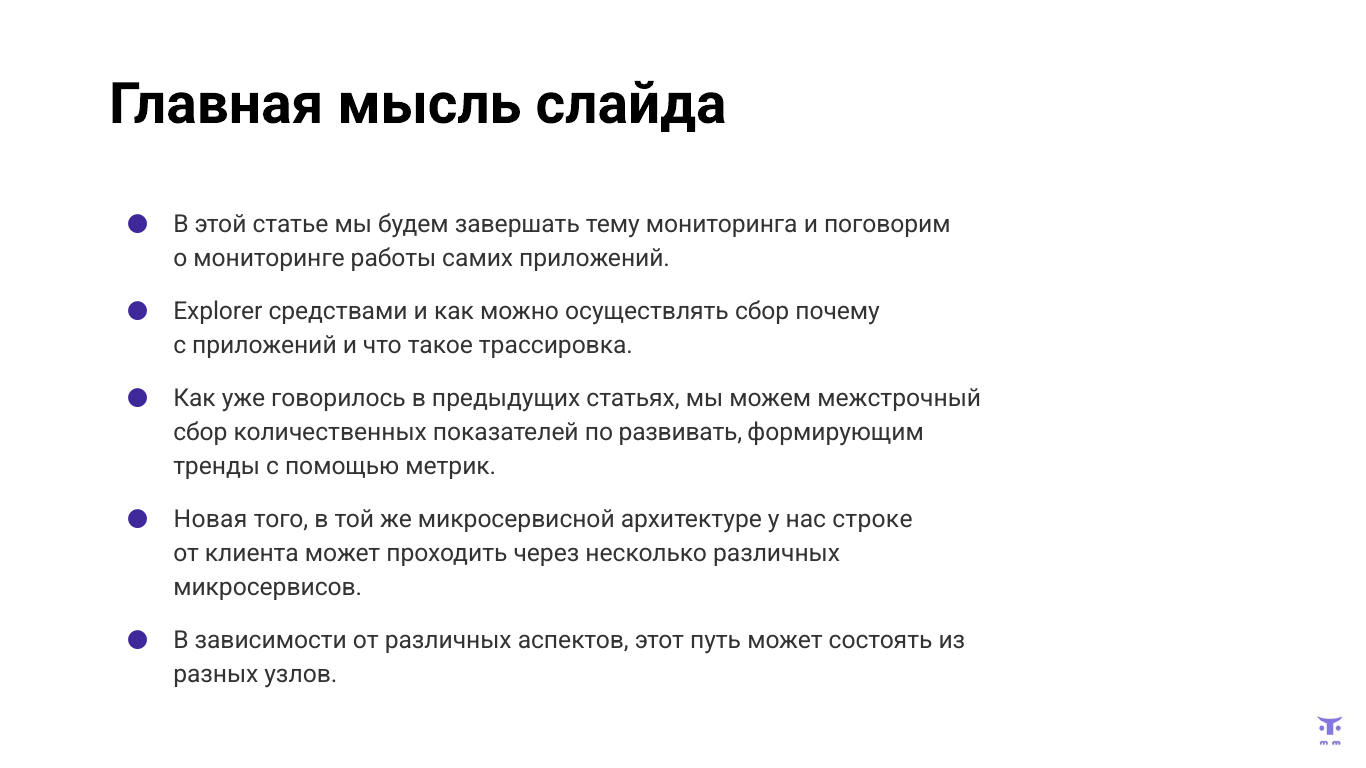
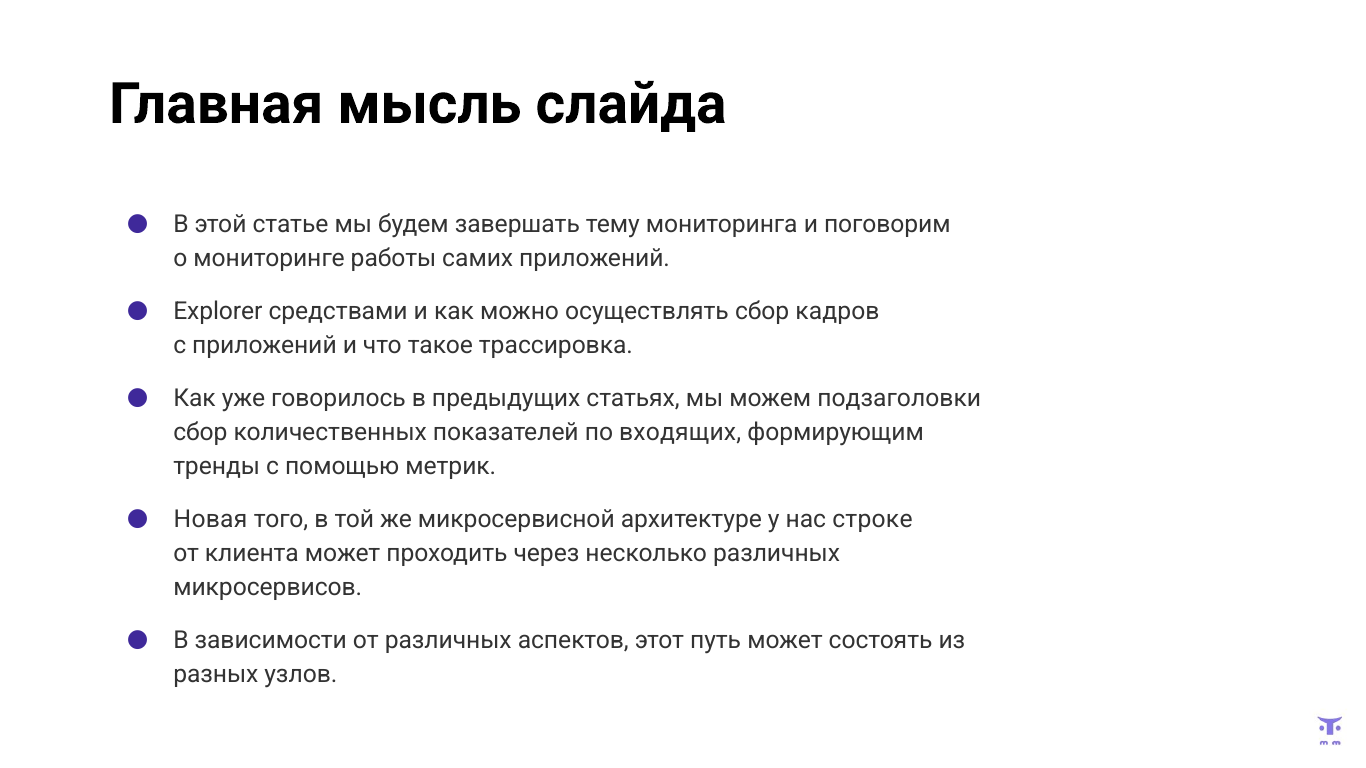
почему: почему -> кадров (837, 311)
межстрочный: межстрочный -> подзаголовки (899, 398)
развивать: развивать -> входящих (680, 432)
